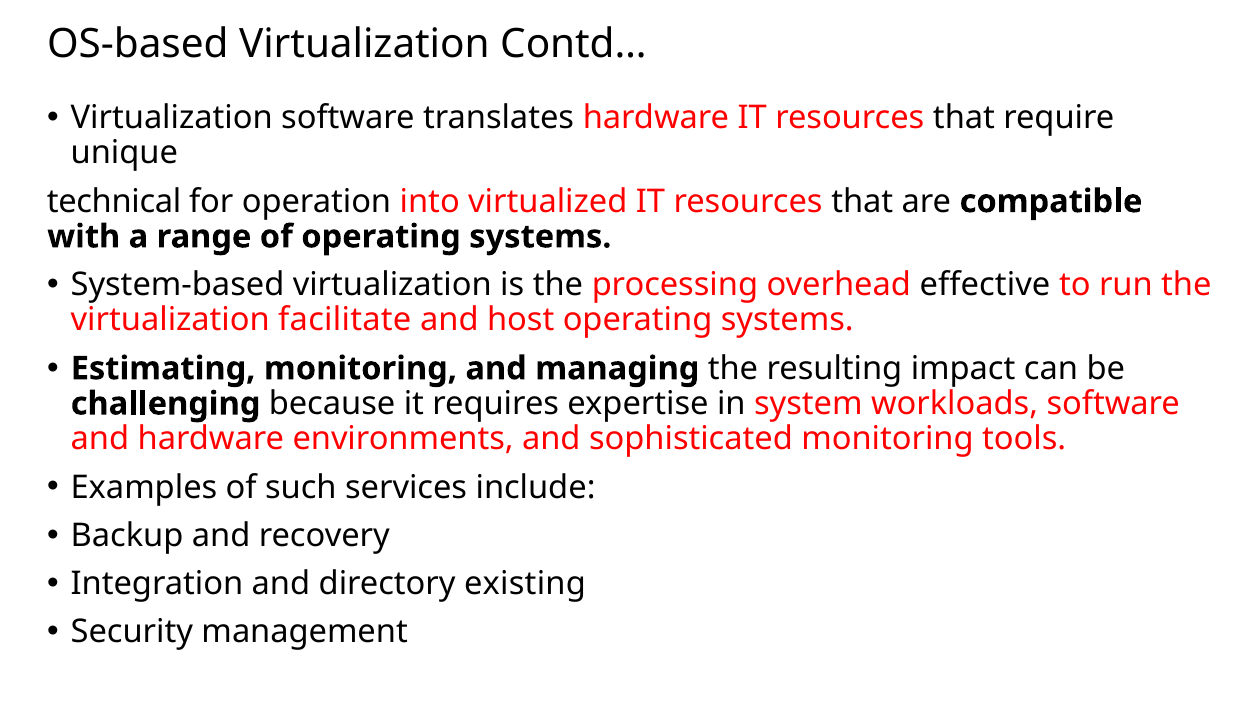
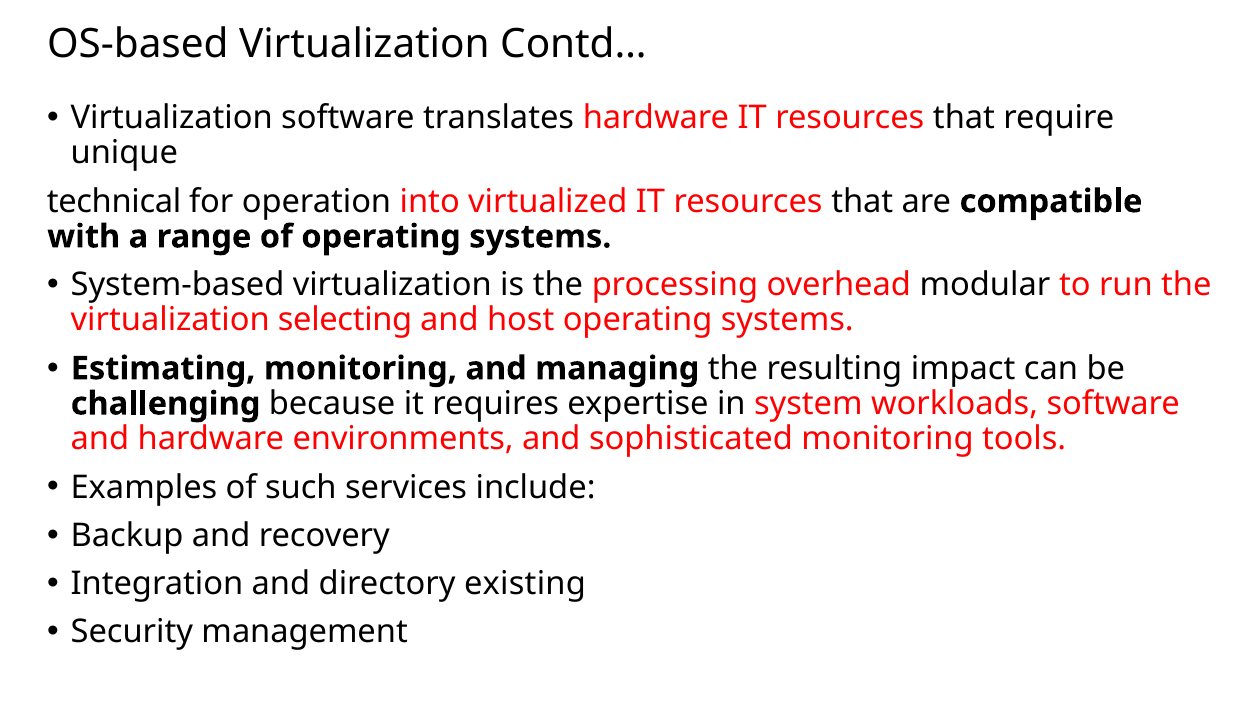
effective: effective -> modular (985, 285)
facilitate: facilitate -> selecting (345, 320)
